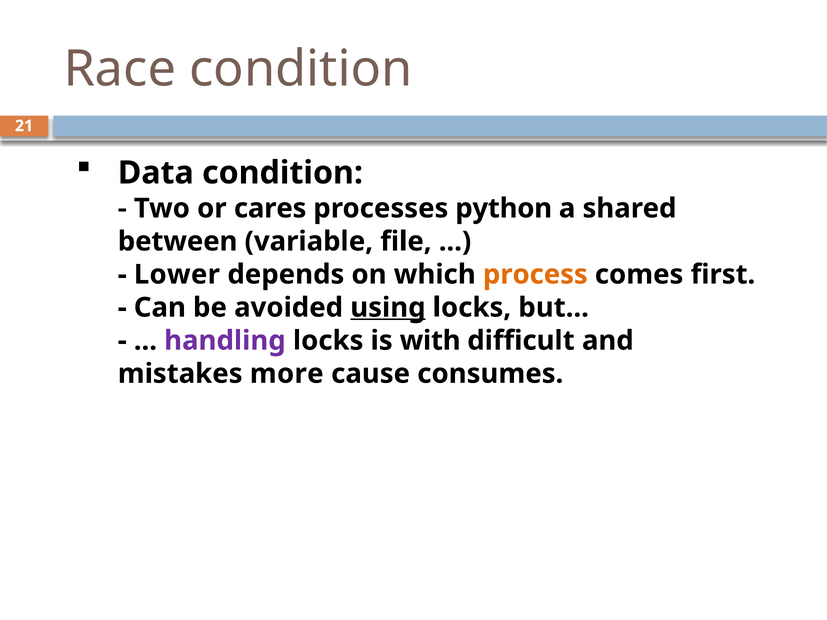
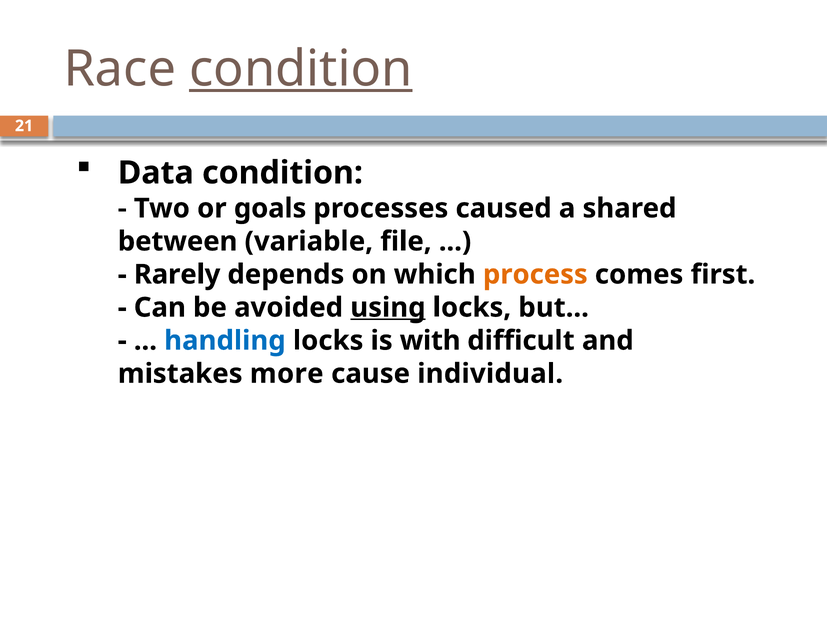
condition underline: none -> present (301, 69)
cares: cares -> goals (270, 208)
python: python -> caused (504, 208)
Lower: Lower -> Rarely (177, 275)
handling colour: purple -> blue (225, 341)
consumes: consumes -> individual (490, 374)
